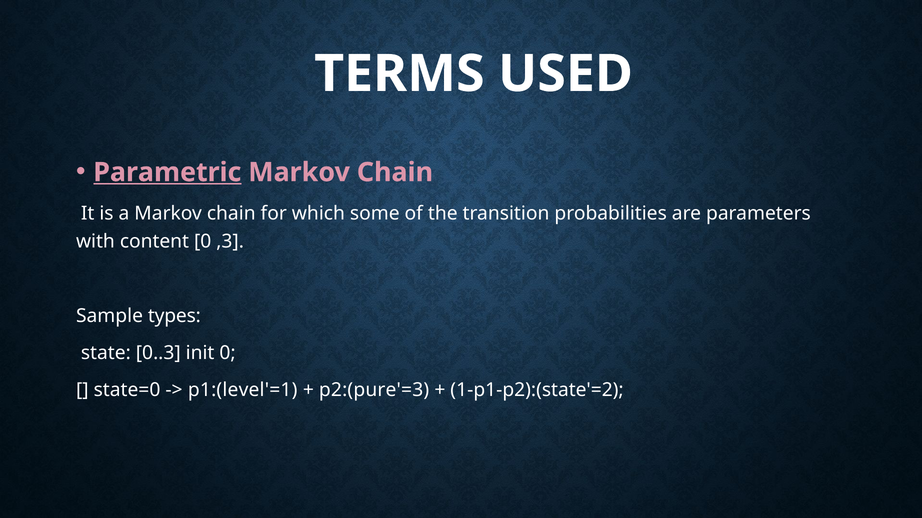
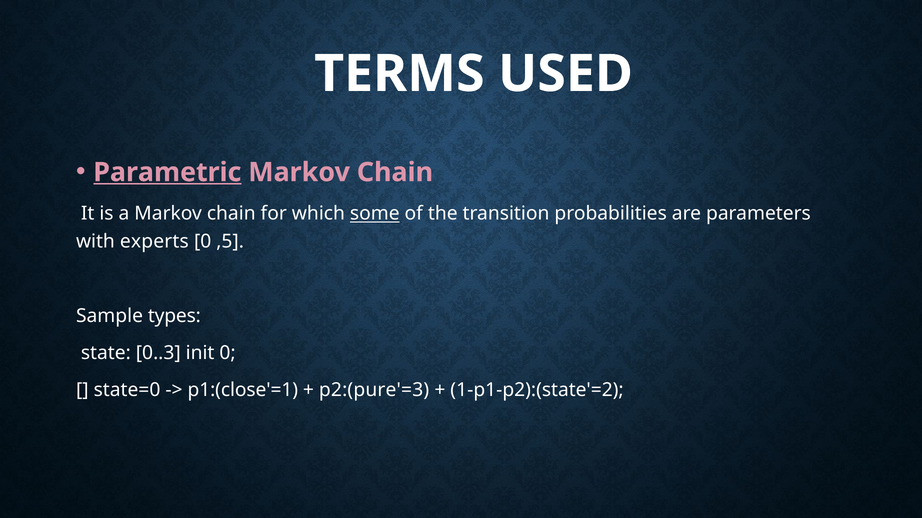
some underline: none -> present (375, 214)
content: content -> experts (154, 242)
,3: ,3 -> ,5 (230, 242)
p1:(level'=1: p1:(level'=1 -> p1:(close'=1 (243, 391)
